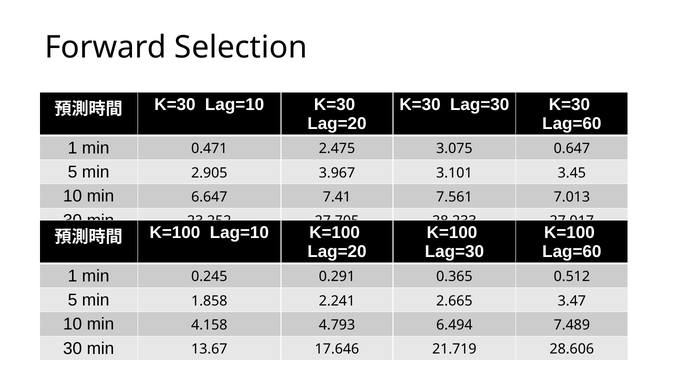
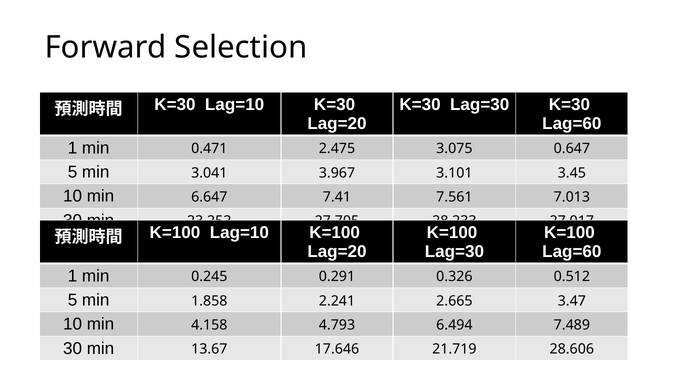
2.905: 2.905 -> 3.041 (209, 173)
0.365: 0.365 -> 0.326 (454, 276)
